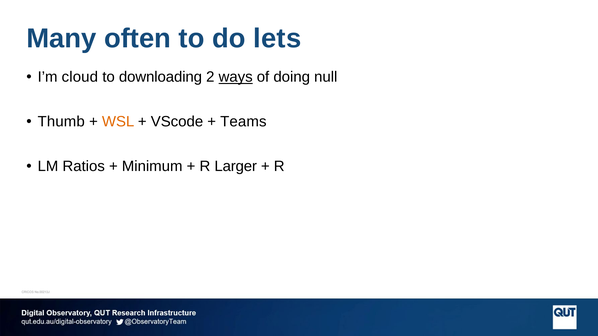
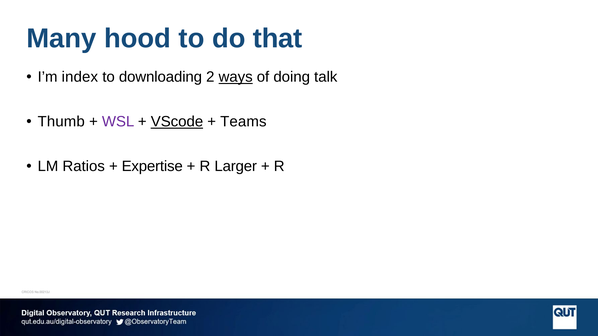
often: often -> hood (138, 39)
lets: lets -> that (278, 39)
cloud: cloud -> index (80, 77)
null: null -> talk (326, 77)
WSL colour: orange -> purple (118, 122)
VScode underline: none -> present (177, 122)
Minimum: Minimum -> Expertise (152, 167)
